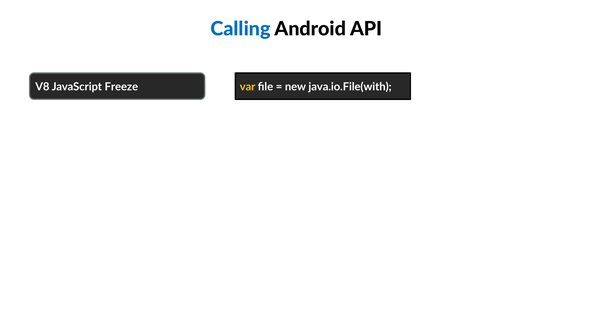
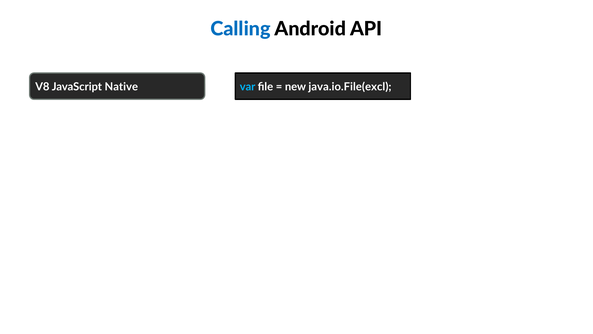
Freeze: Freeze -> Native (121, 87)
var colour: yellow -> light blue (248, 87)
java.io.File(with: java.io.File(with -> java.io.File(excl (350, 87)
